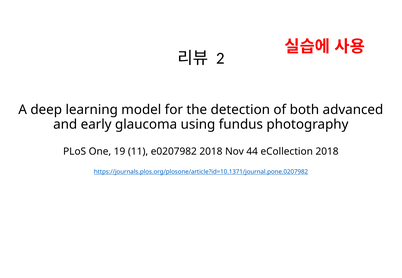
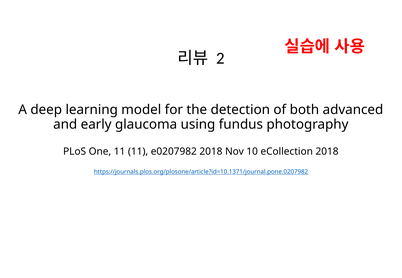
One 19: 19 -> 11 (120, 152)
44: 44 -> 10 (252, 152)
